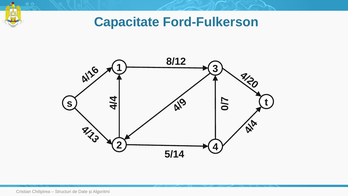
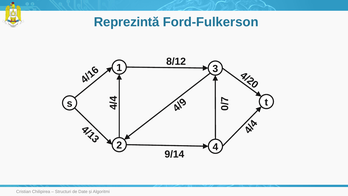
Capacitate: Capacitate -> Reprezintă (127, 22)
5/14: 5/14 -> 9/14 (174, 154)
